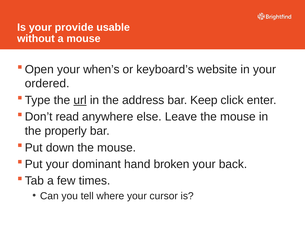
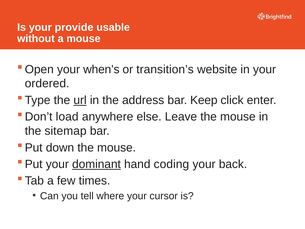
keyboard’s: keyboard’s -> transition’s (165, 69)
read: read -> load (67, 117)
properly: properly -> sitemap (66, 131)
dominant underline: none -> present (96, 164)
broken: broken -> coding (171, 164)
